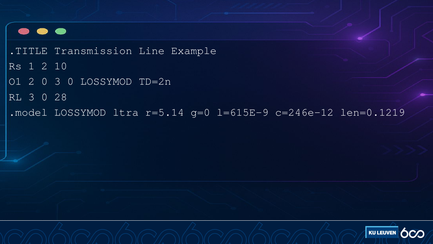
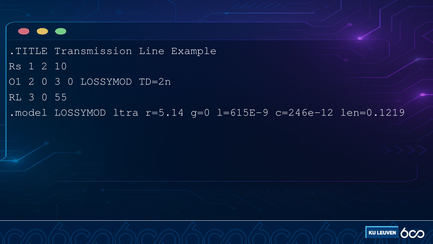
28: 28 -> 55 (61, 97)
